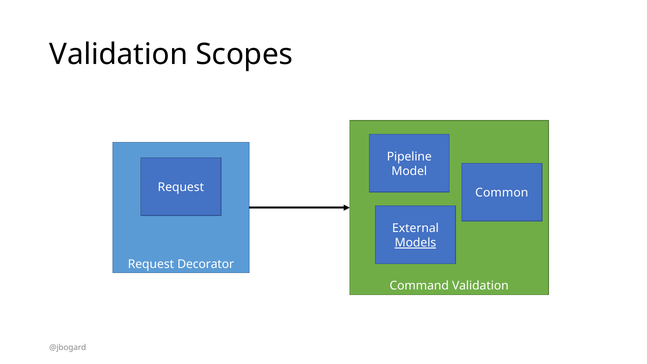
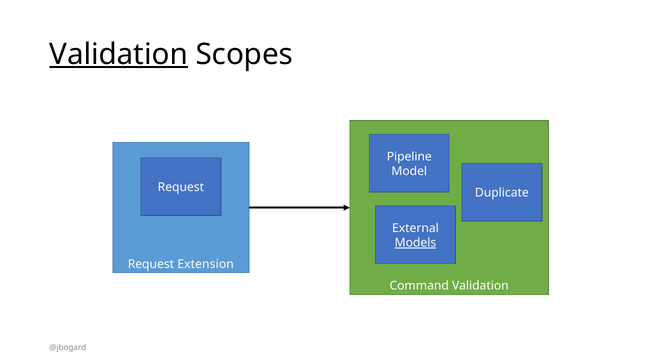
Validation underline: none -> present (119, 54)
Common: Common -> Duplicate (502, 193)
Decorator: Decorator -> Extension (206, 264)
